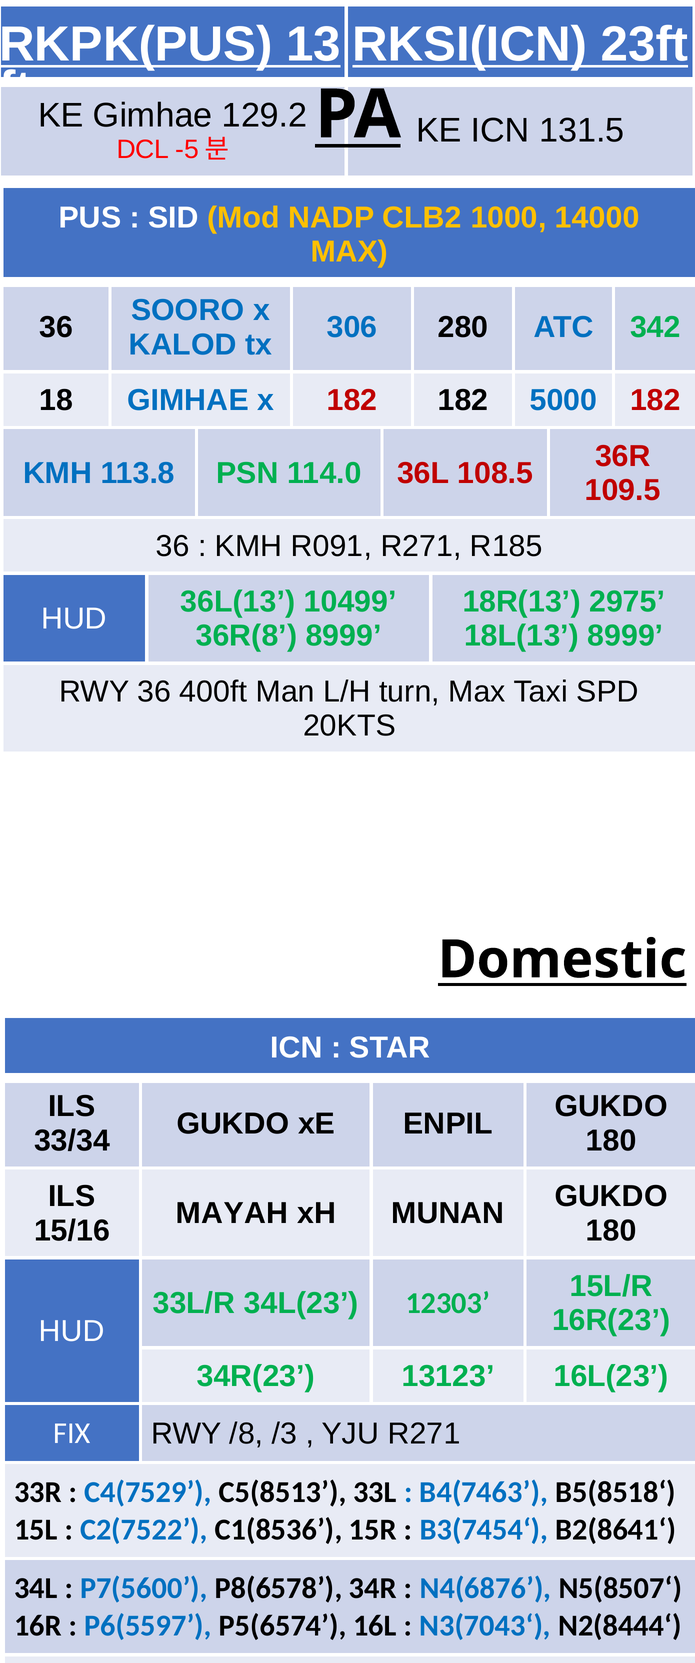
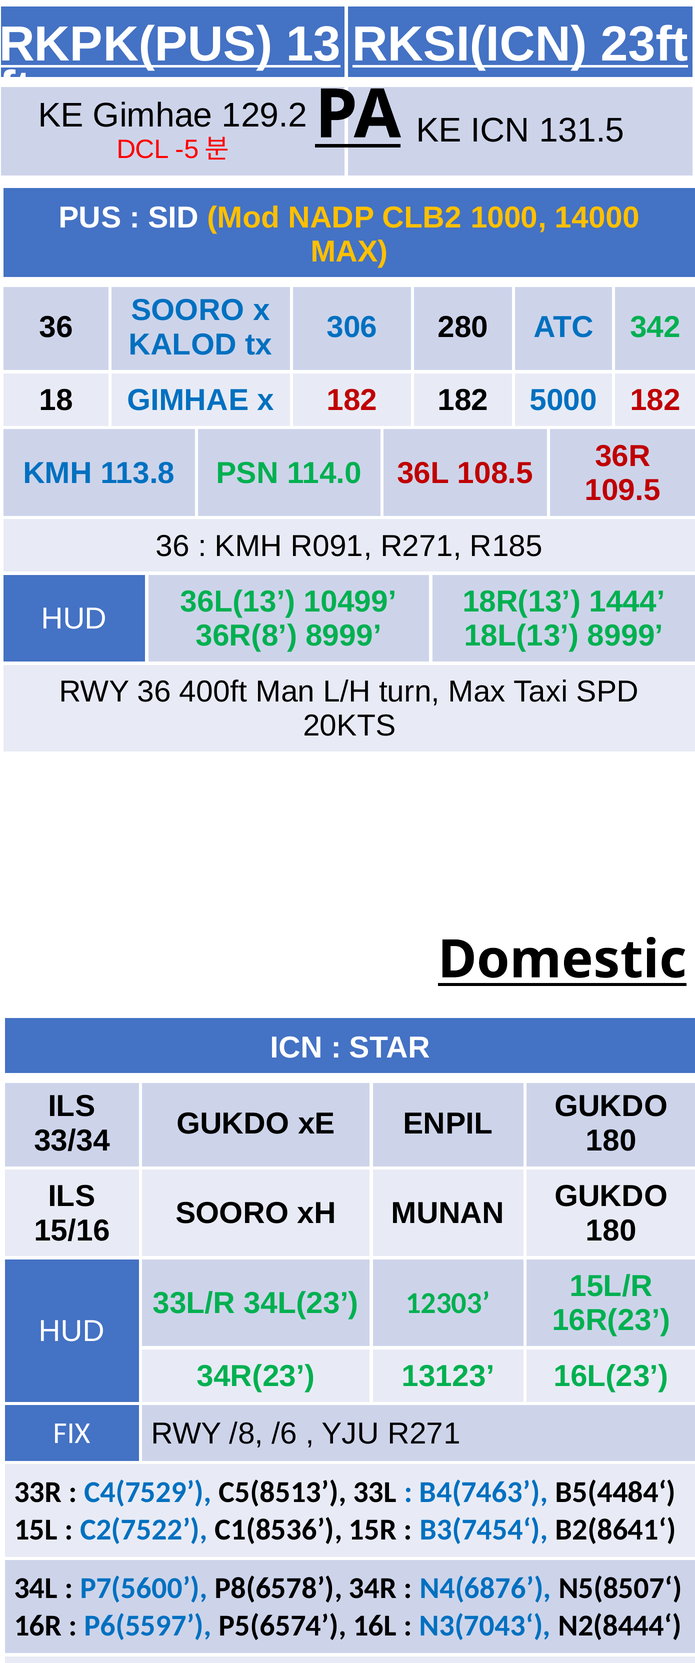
2975: 2975 -> 1444 (627, 602)
MAYAH: MAYAH -> SOORO (232, 1213)
/3: /3 -> /6 (284, 1434)
B5(8518‘: B5(8518‘ -> B5(4484‘ (616, 1492)
